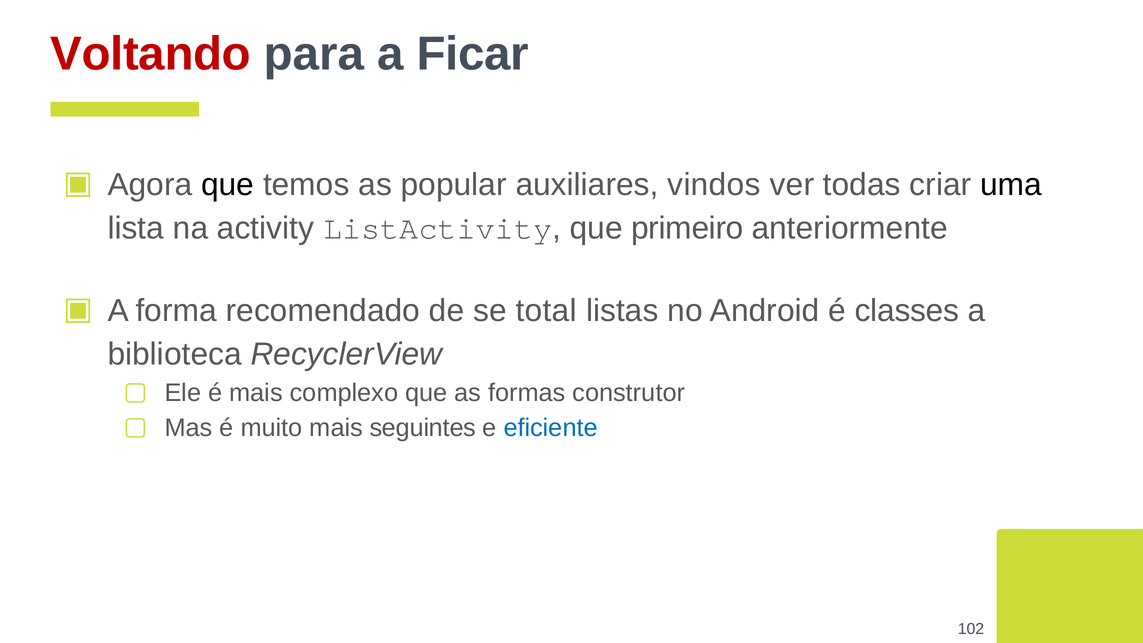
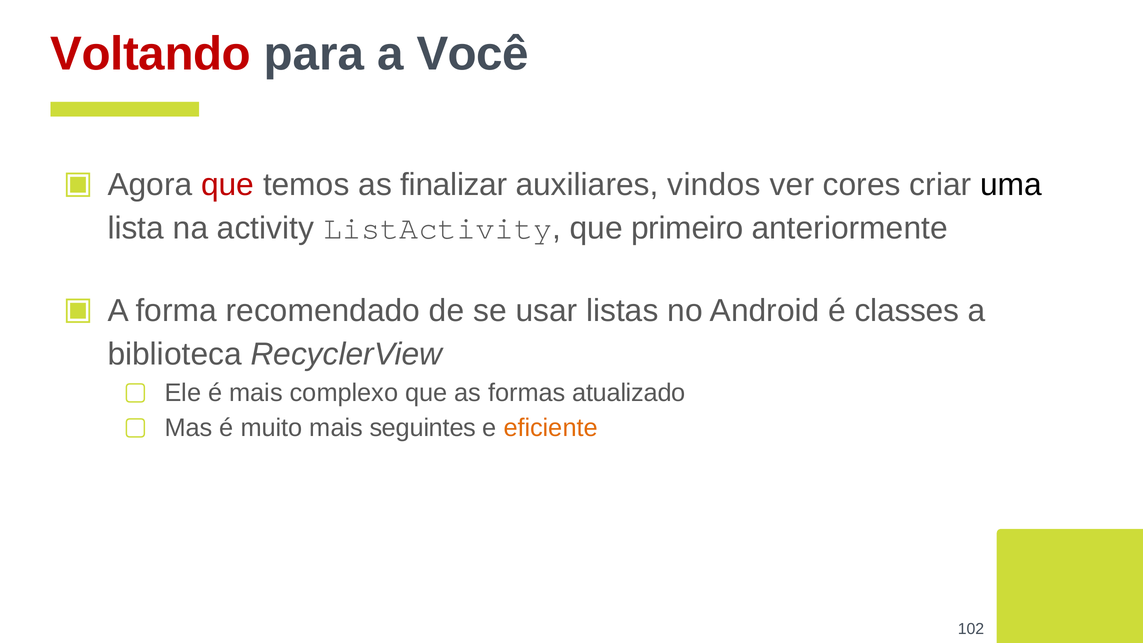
Ficar: Ficar -> Você (473, 54)
que colour: black -> red (228, 185)
popular: popular -> finalizar (454, 185)
todas: todas -> cores (862, 185)
total: total -> usar (546, 311)
construtor: construtor -> atualizado (629, 393)
eficiente colour: blue -> orange (551, 428)
